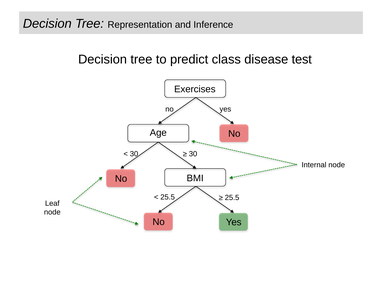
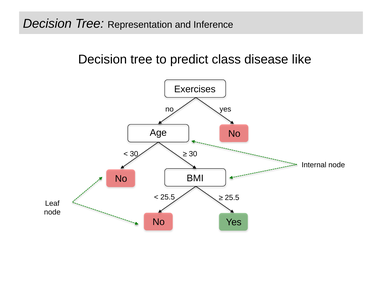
test: test -> like (302, 59)
